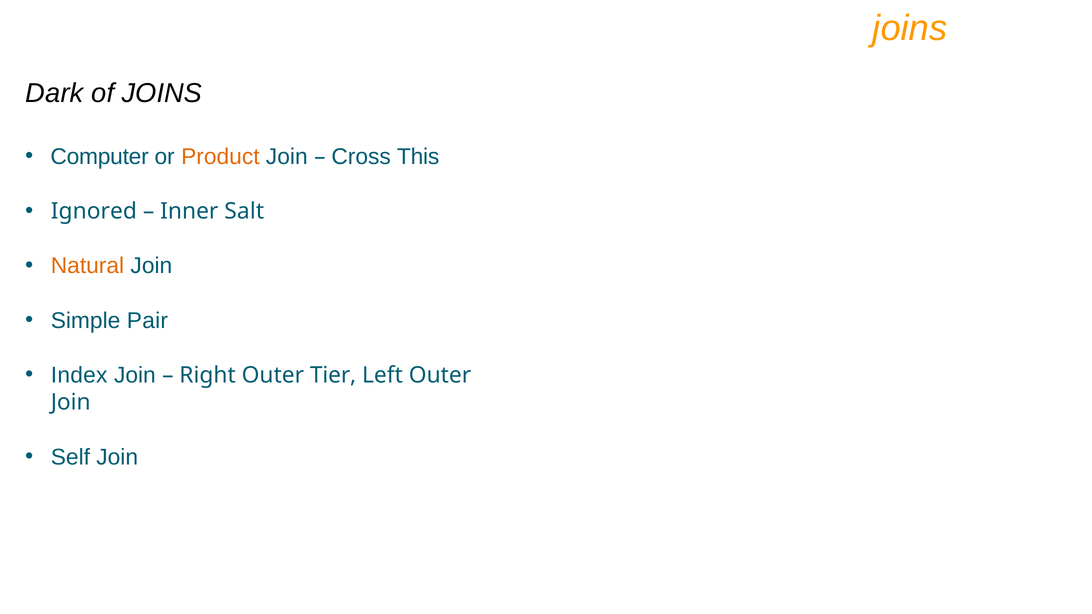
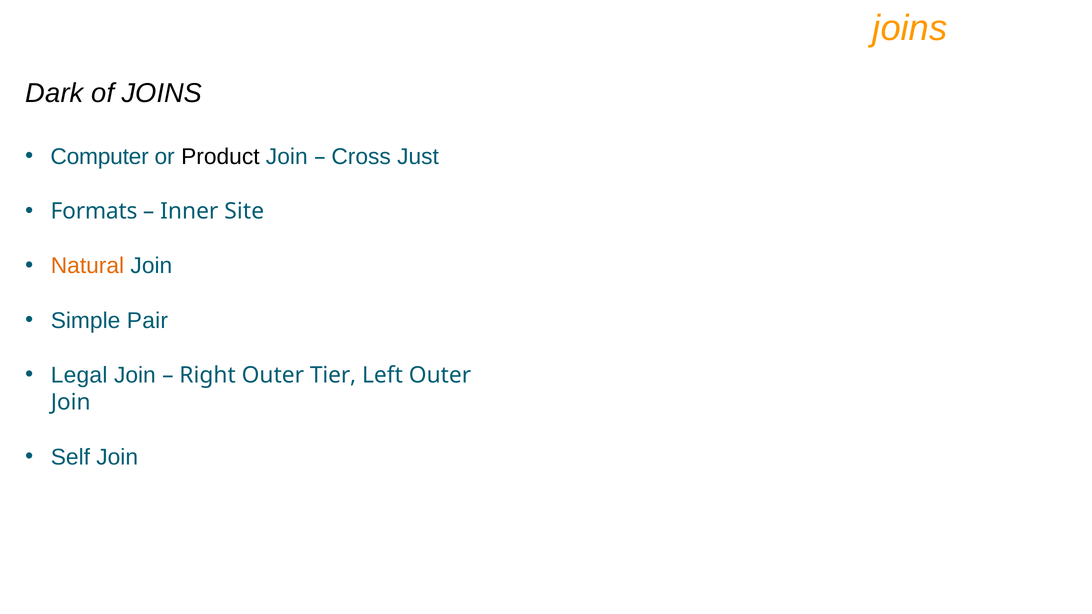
Product colour: orange -> black (220, 157)
This: This -> Just (418, 157)
Ignored: Ignored -> Formats (94, 211)
Salt: Salt -> Site (244, 211)
Index: Index -> Legal (79, 375)
